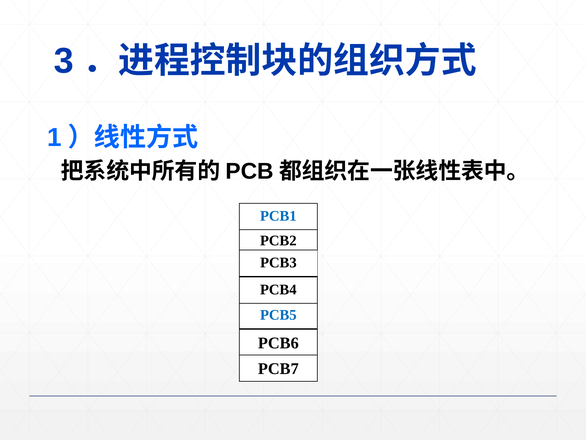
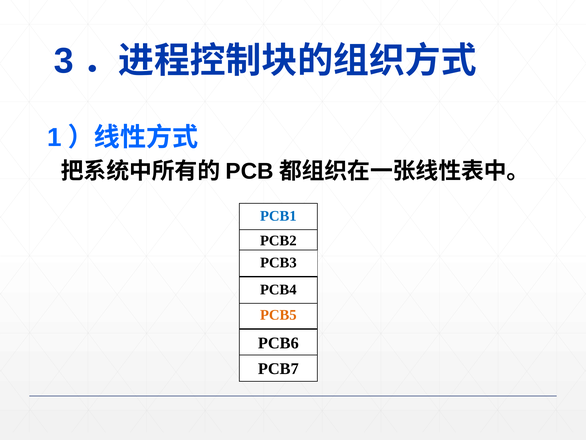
PCB5 colour: blue -> orange (278, 315)
